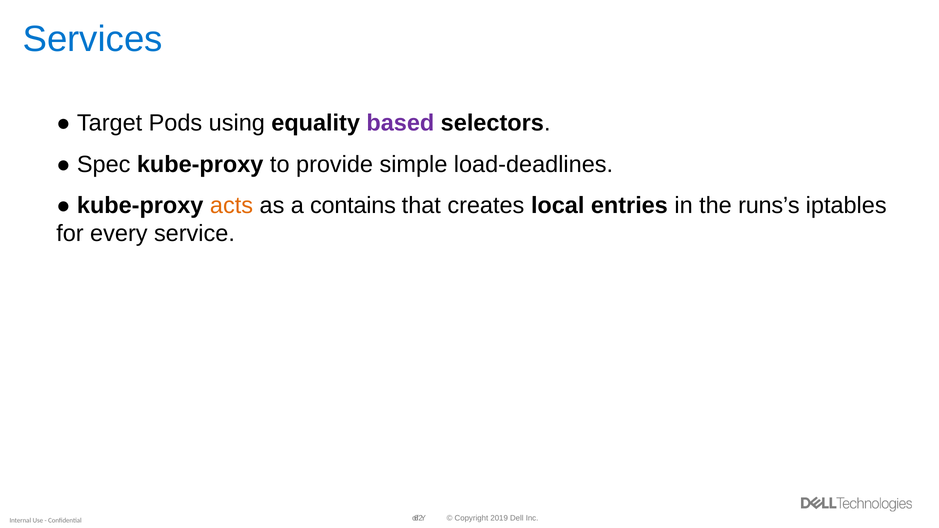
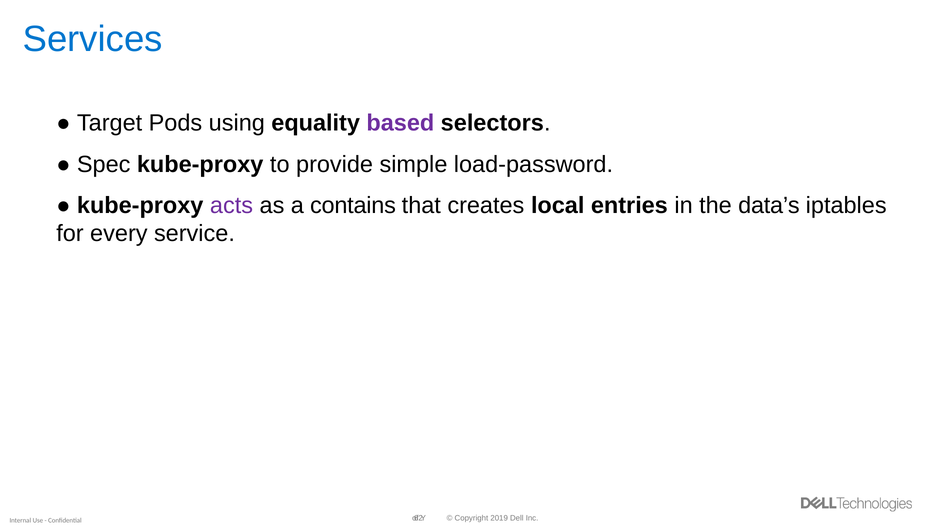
load-deadlines: load-deadlines -> load-password (533, 164)
acts colour: orange -> purple (232, 206)
runs’s: runs’s -> data’s (769, 206)
